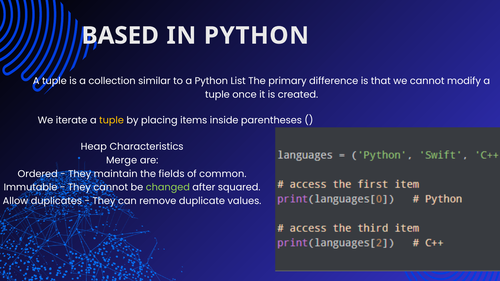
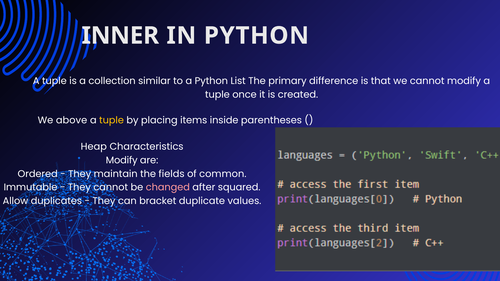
BASED: BASED -> INNER (120, 36)
iterate: iterate -> above (72, 120)
Merge: Merge -> Modify (122, 160)
changed colour: light green -> pink (168, 188)
remove: remove -> bracket (158, 201)
